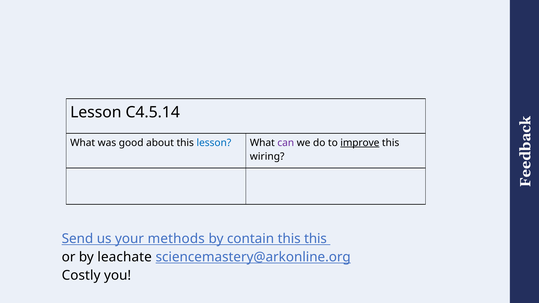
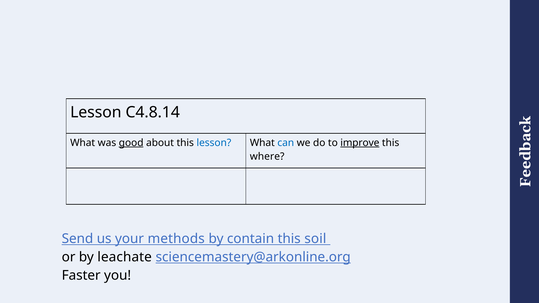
C4.5.14: C4.5.14 -> C4.8.14 (153, 112)
good underline: none -> present (131, 143)
can colour: purple -> blue (286, 143)
wiring: wiring -> where (267, 157)
this this: this -> soil (315, 239)
Costly: Costly -> Faster (81, 276)
